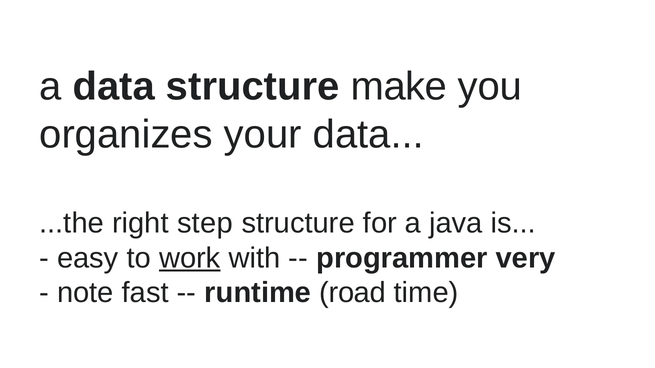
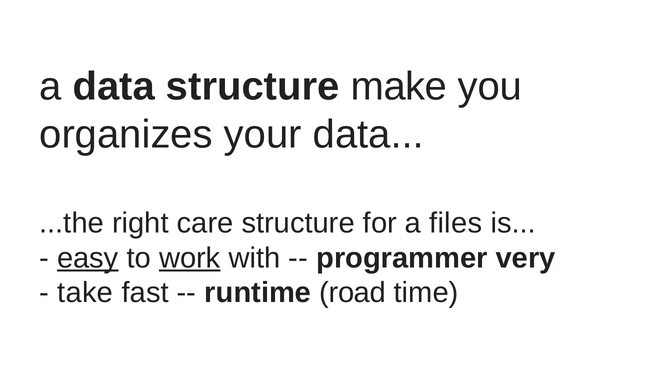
step: step -> care (205, 223)
java: java -> files (456, 223)
easy underline: none -> present (88, 258)
note: note -> take (85, 293)
